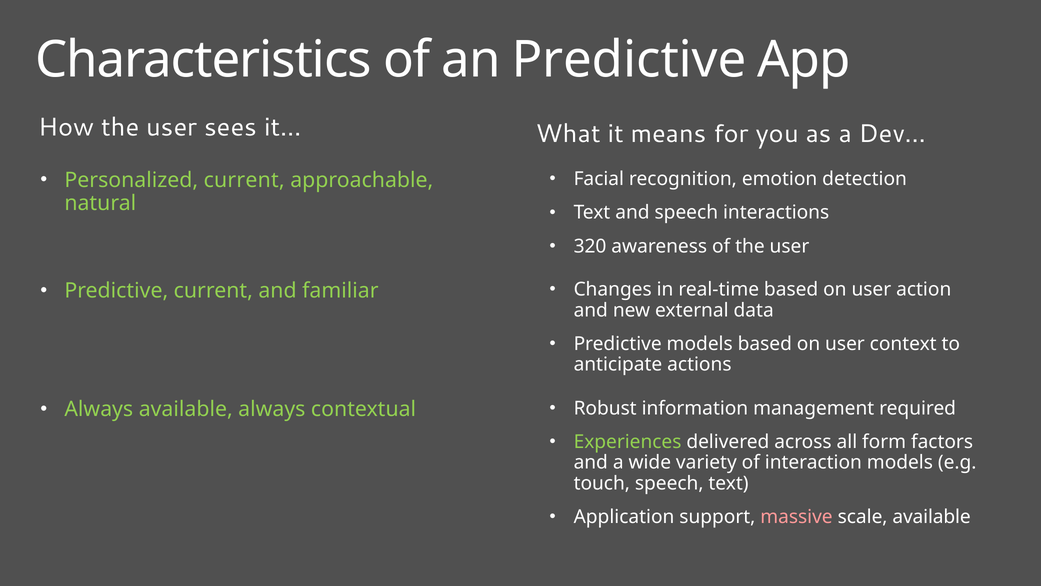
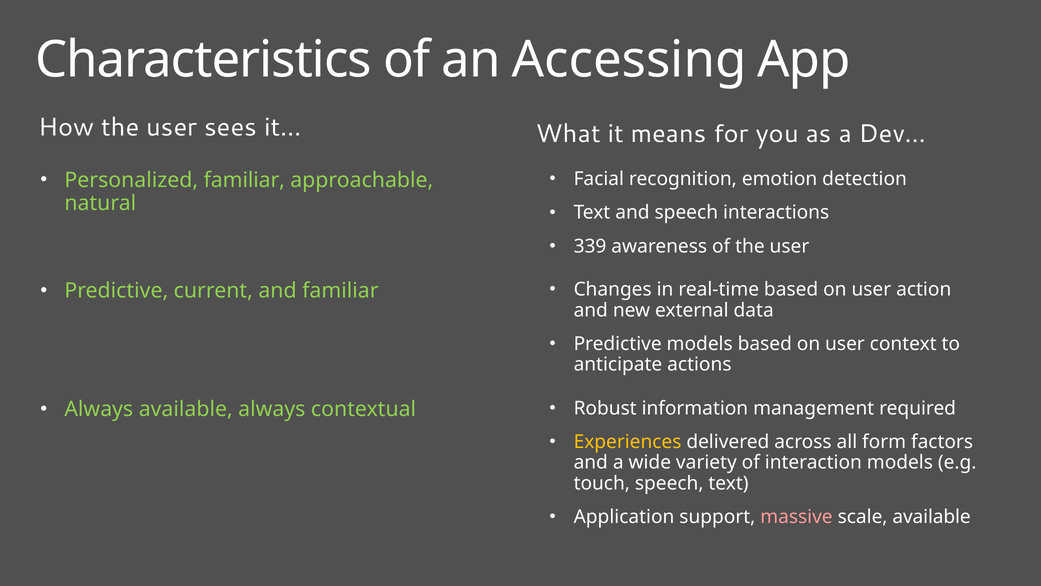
an Predictive: Predictive -> Accessing (629, 60)
Personalized current: current -> familiar (244, 180)
320: 320 -> 339 (590, 246)
Experiences colour: light green -> yellow (628, 442)
